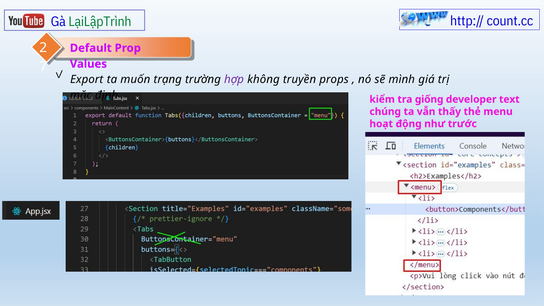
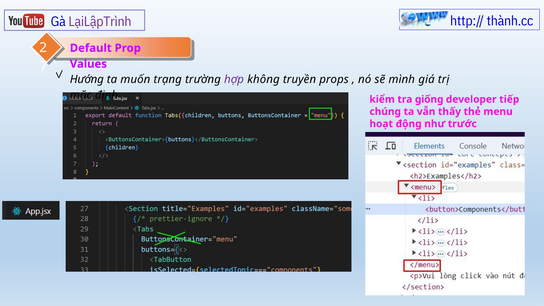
LạiLậpTrình colour: green -> purple (100, 22)
count.cc: count.cc -> thành.cc (510, 21)
Export: Export -> Hướng (87, 79)
text: text -> tiếp (509, 99)
